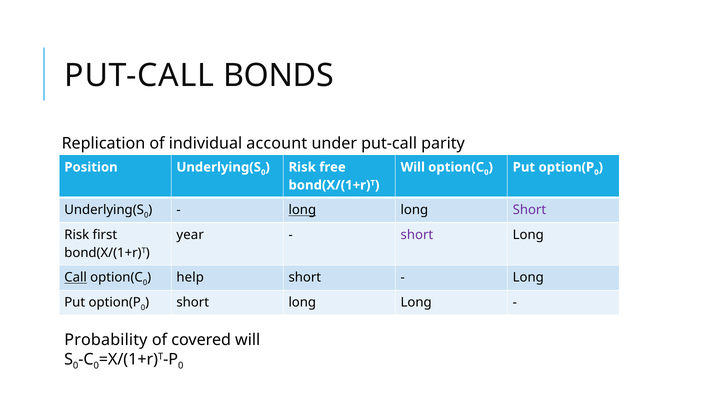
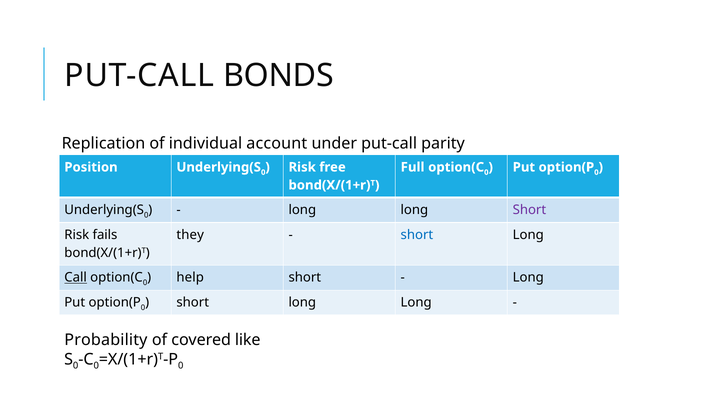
Will: Will -> Full (413, 167)
long underline: present -> none (302, 210)
first: first -> fails (105, 235)
year: year -> they (190, 235)
short colour: purple -> blue (417, 235)
covered will: will -> like (248, 340)
